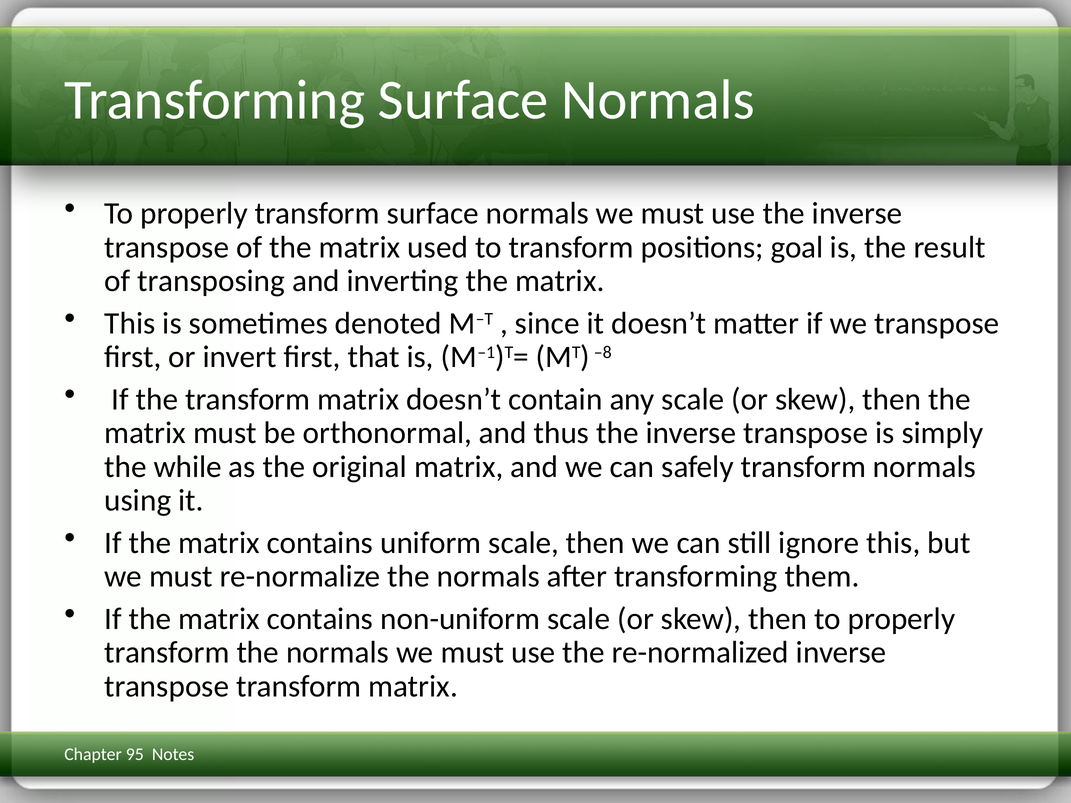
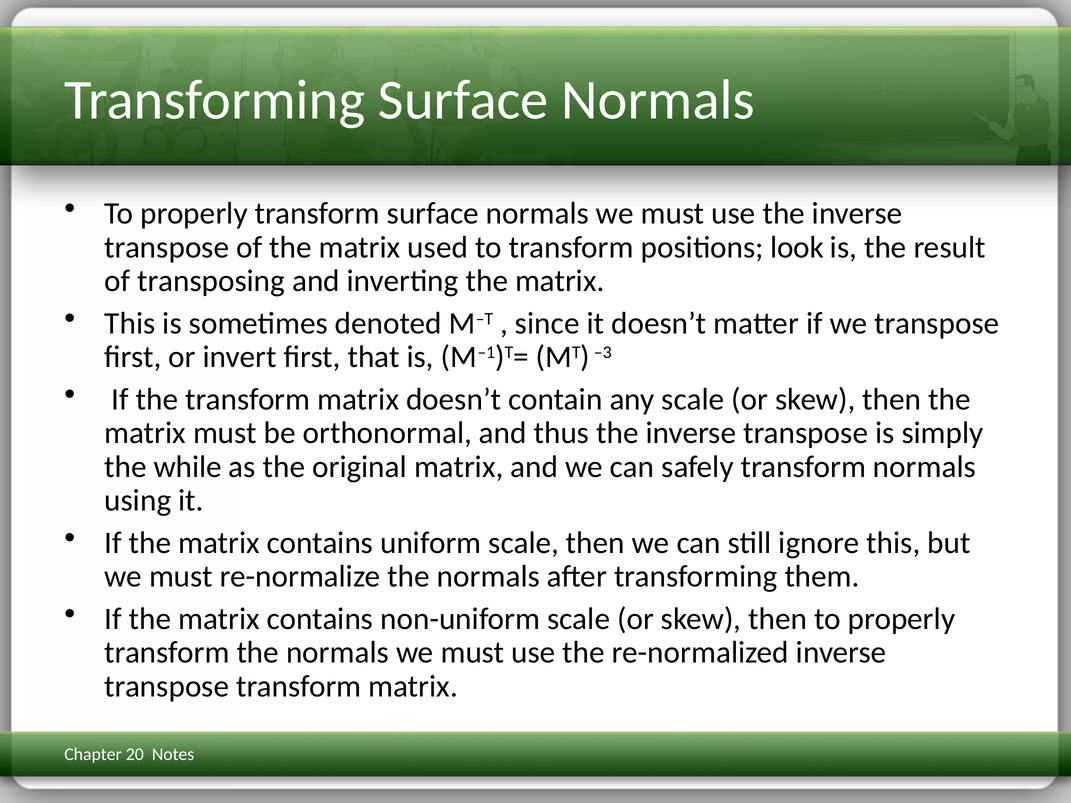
goal: goal -> look (797, 247)
–8: –8 -> –3 (603, 353)
95: 95 -> 20 (135, 754)
